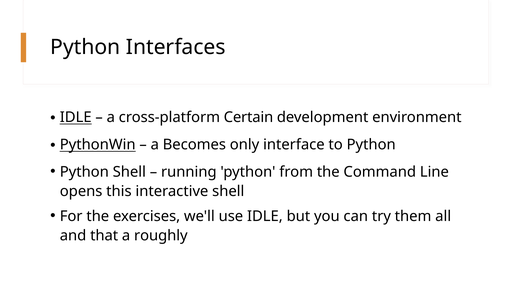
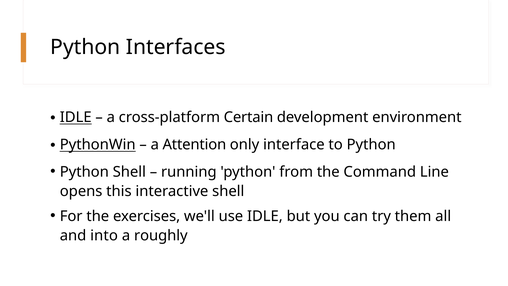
Becomes: Becomes -> Attention (194, 144)
that: that -> into (104, 236)
